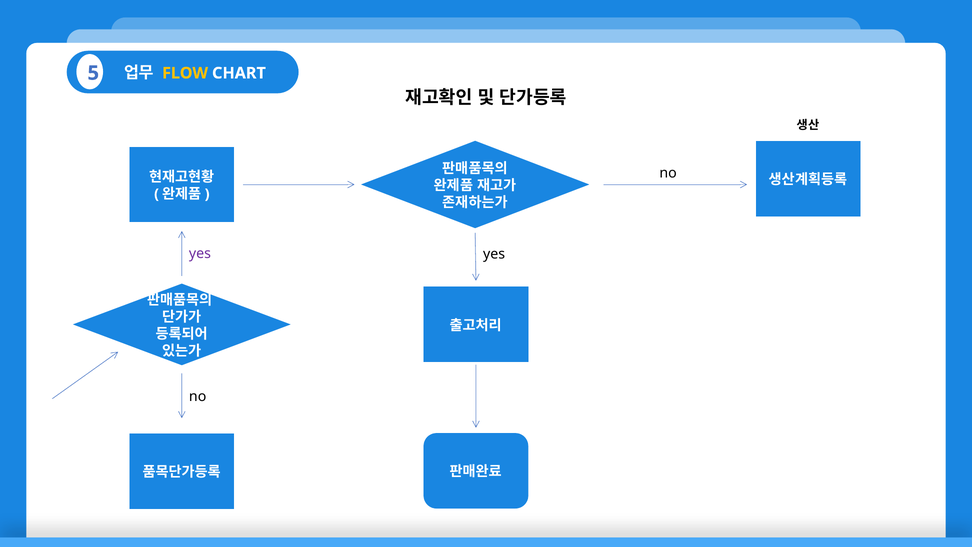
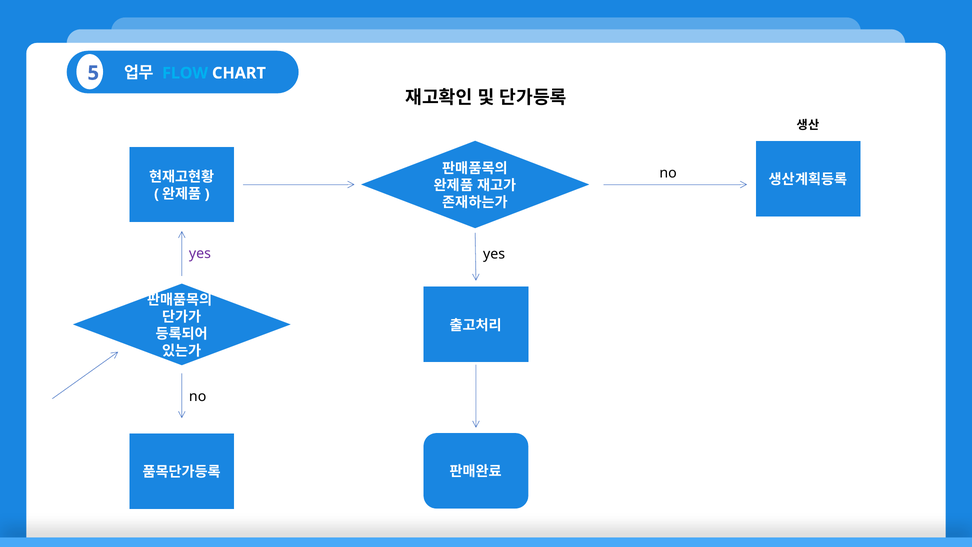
FLOW colour: yellow -> light blue (185, 73)
